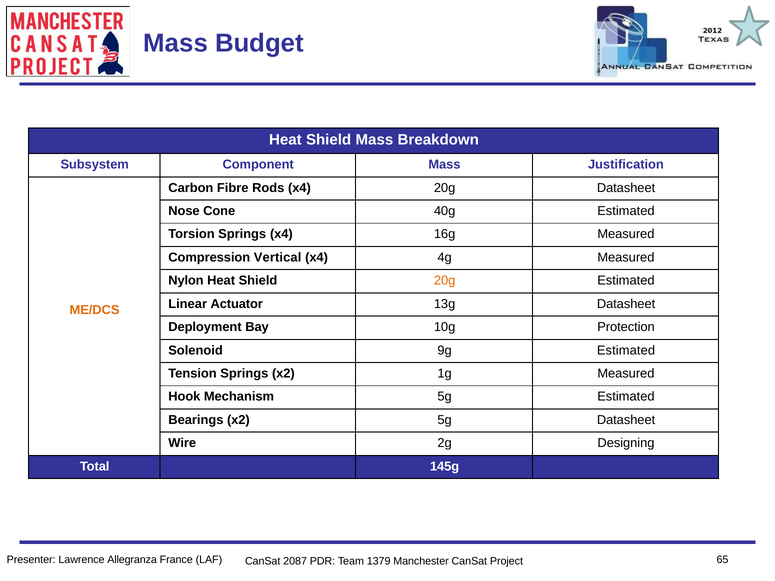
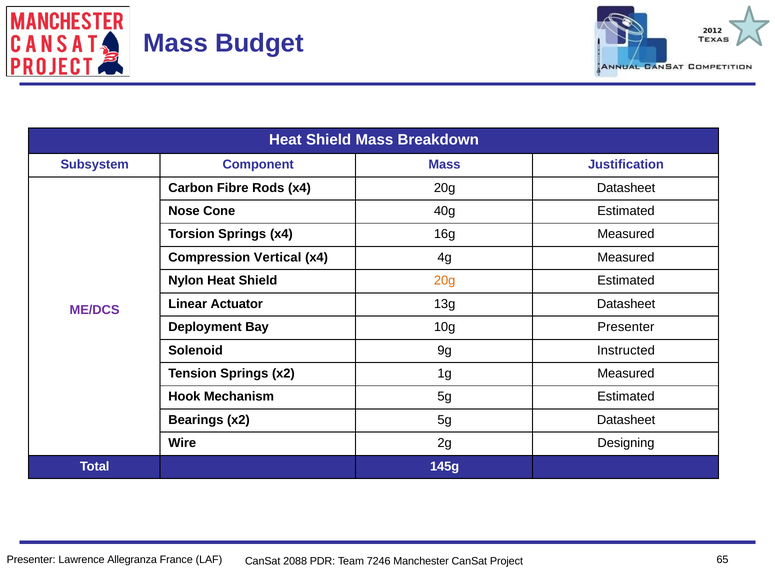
ME/DCS colour: orange -> purple (95, 310)
10g Protection: Protection -> Presenter (626, 327)
9g Estimated: Estimated -> Instructed (626, 351)
2087: 2087 -> 2088 (295, 562)
1379: 1379 -> 7246 (379, 562)
